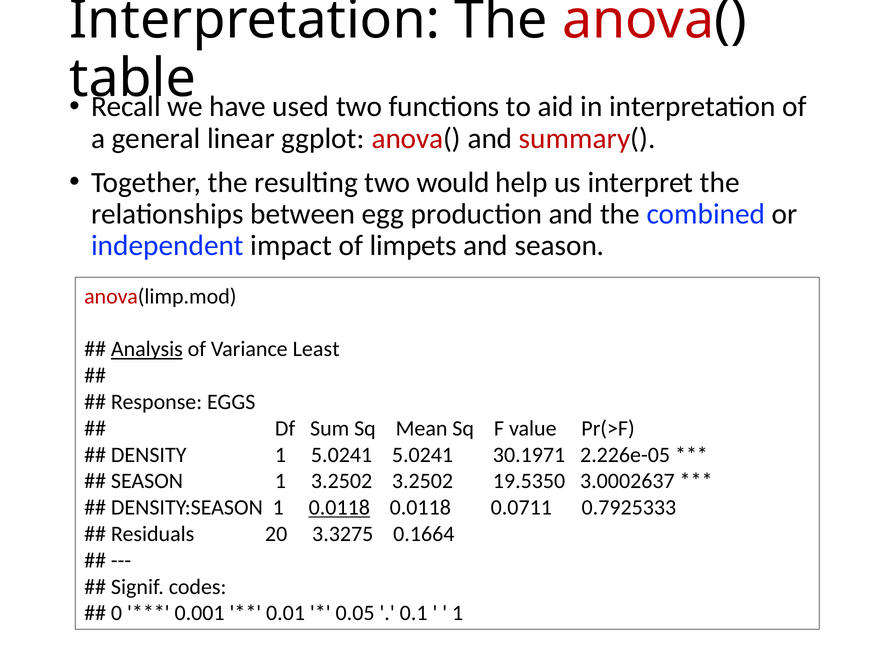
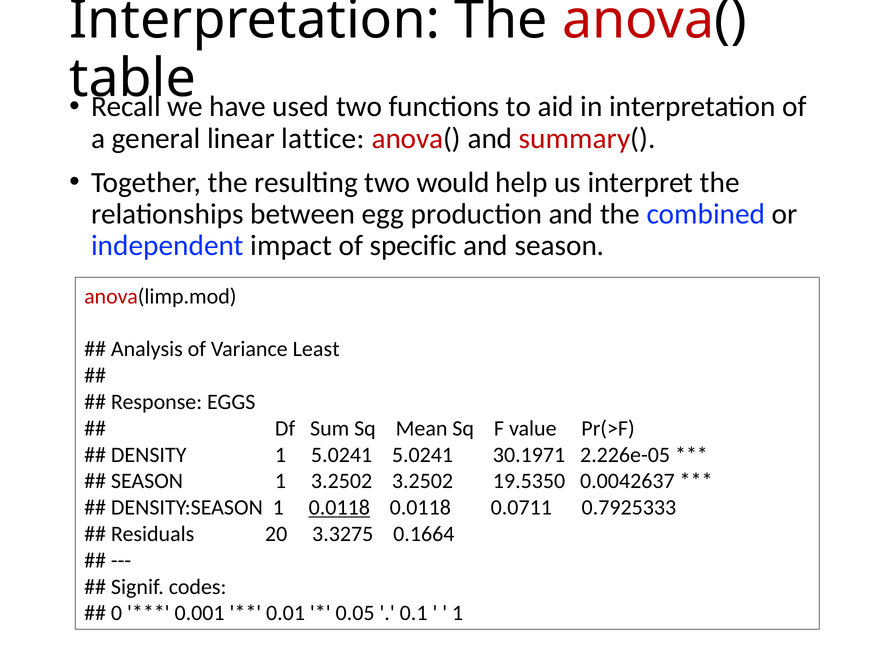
ggplot: ggplot -> lattice (323, 138)
limpets: limpets -> specific (413, 246)
Analysis underline: present -> none (147, 349)
3.0002637: 3.0002637 -> 0.0042637 (627, 481)
